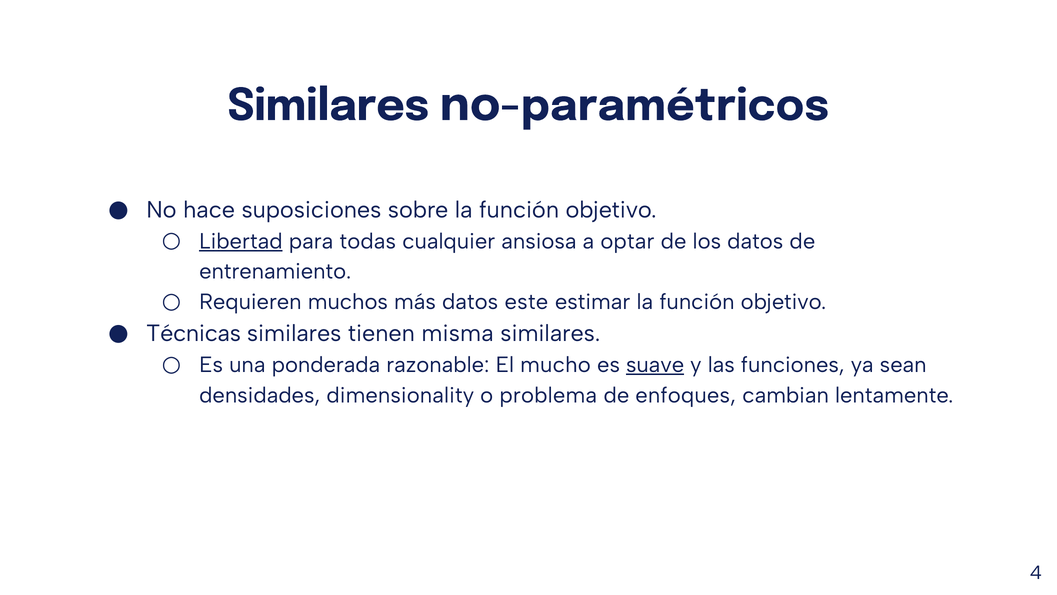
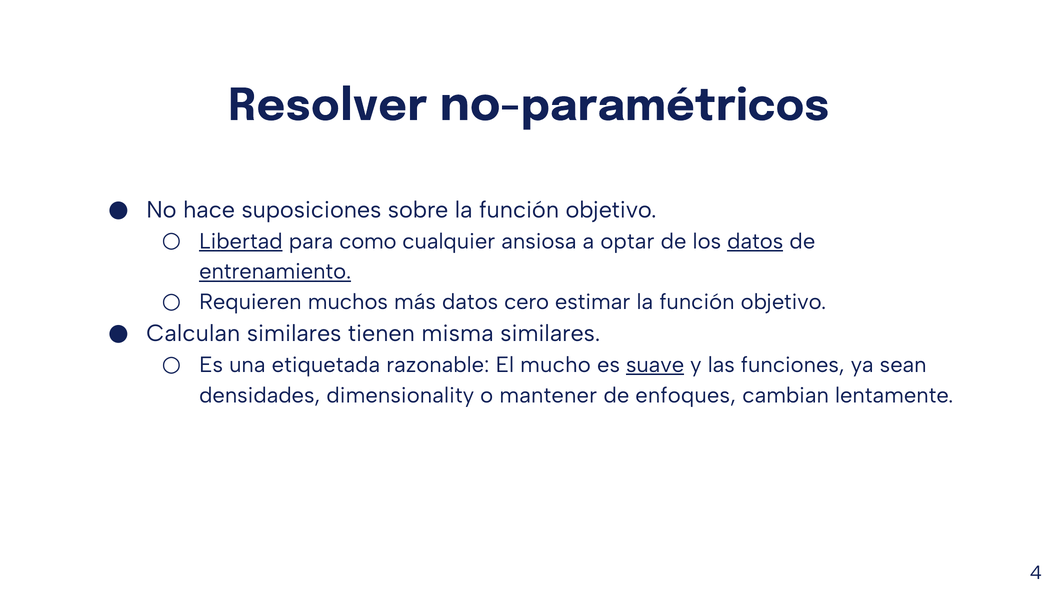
Similares: Similares -> Resolver (328, 105)
todas: todas -> como (368, 241)
datos underline: none -> present (755, 241)
entrenamiento underline: none -> present (275, 272)
este: este -> cero (527, 302)
Técnicas: Técnicas -> Calculan (193, 333)
ponderada: ponderada -> etiquetada (326, 365)
problema: problema -> mantener (548, 395)
